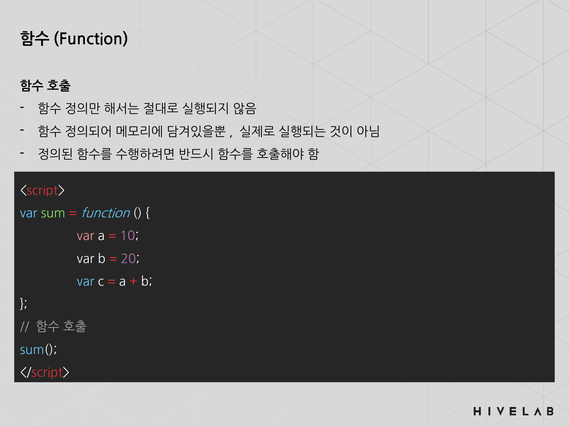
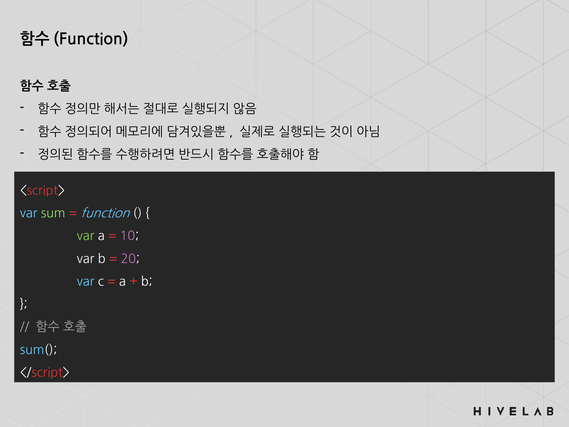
var colour: pink -> light green (86, 236)
